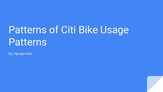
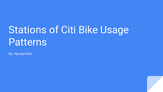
Patterns: Patterns -> Stations (28, 30)
